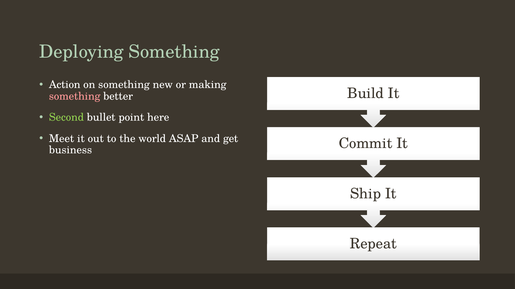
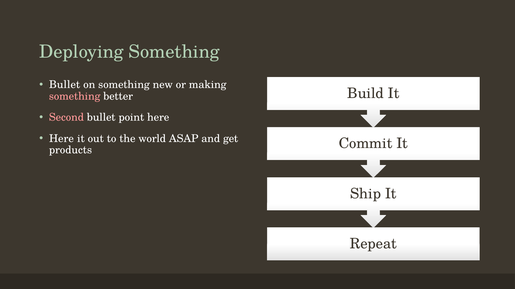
Action: Action -> Bullet (65, 85)
Second colour: light green -> pink (66, 118)
Meet: Meet -> Here (61, 139)
business: business -> products (70, 150)
